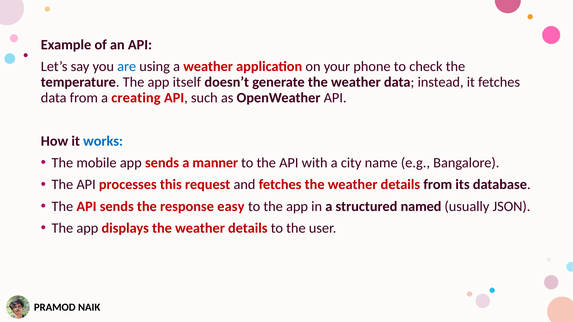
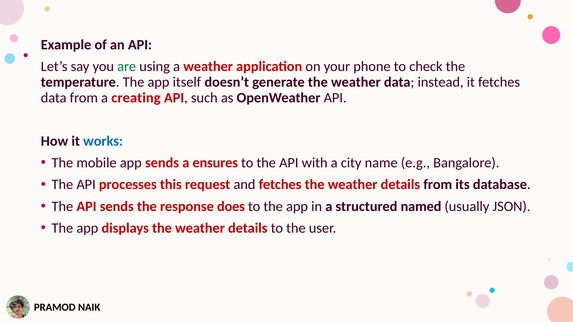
are colour: blue -> green (127, 67)
manner: manner -> ensures (215, 163)
easy: easy -> does (231, 206)
